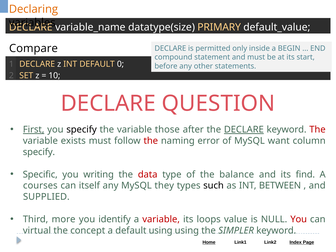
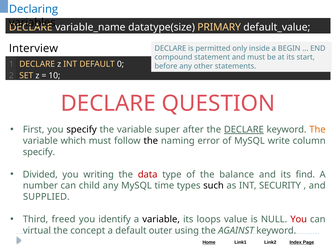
Declaring colour: orange -> blue (33, 9)
Compare: Compare -> Interview (33, 48)
First underline: present -> none (34, 130)
those: those -> super (167, 130)
The colour: red -> orange (317, 130)
exists: exists -> which (73, 141)
the colour: red -> black (151, 141)
want: want -> write (279, 141)
Specific: Specific -> Divided (40, 174)
courses: courses -> number (40, 186)
itself: itself -> child (89, 186)
they: they -> time (164, 186)
BETWEEN: BETWEEN -> SECURITY (280, 186)
more: more -> freed (64, 219)
variable colour: red -> black (161, 219)
default using: using -> outer (161, 230)
SIMPLER: SIMPLER -> AGAINST (236, 230)
